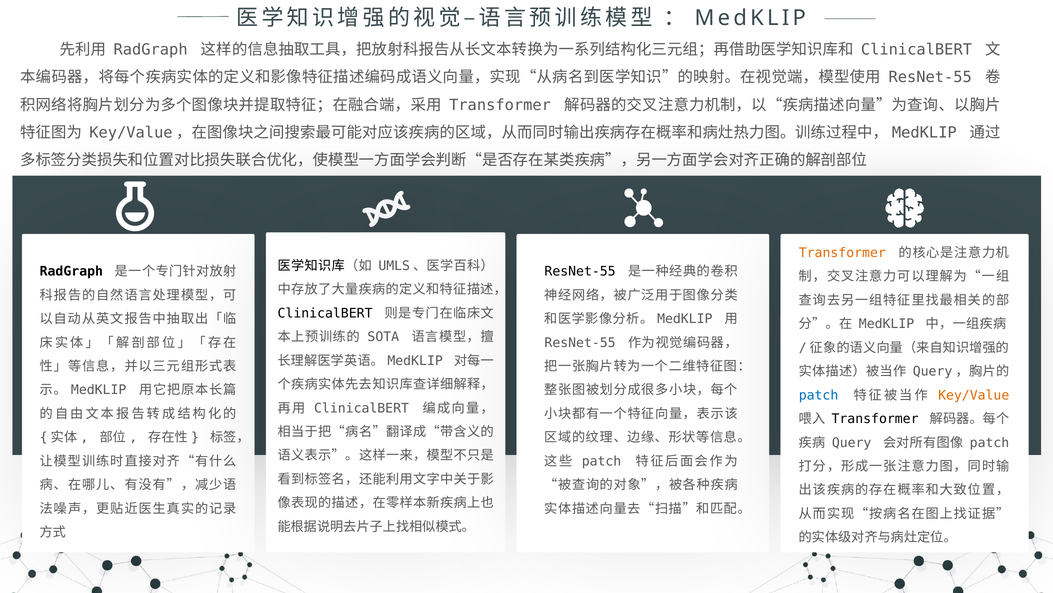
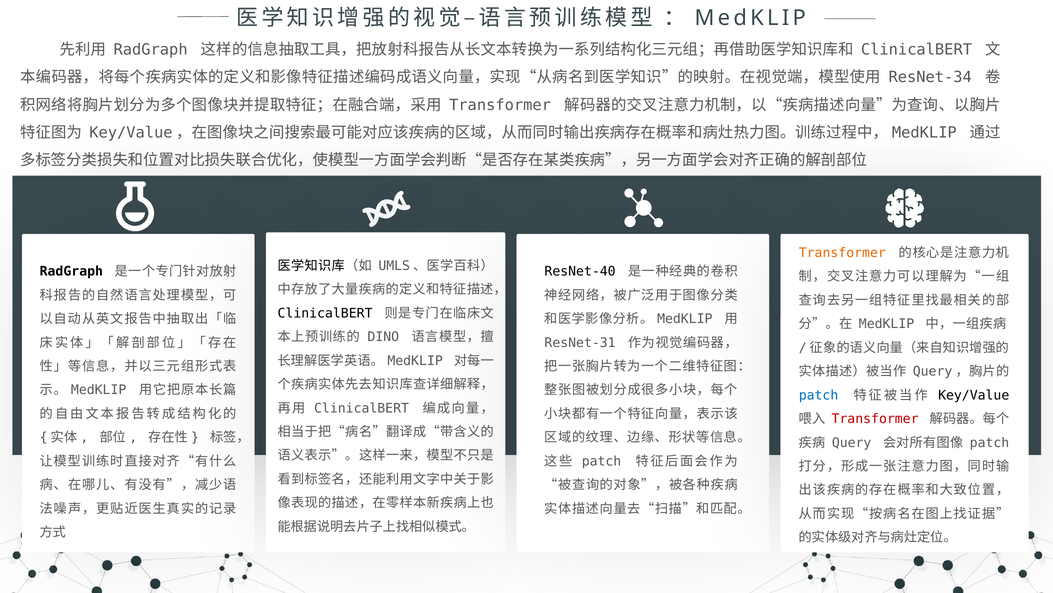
ResNet-55: ResNet-55 -> ResNet-34 (930, 77)
ResNet-55: ResNet-55 -> ResNet-40 (580, 271)
SOTA: SOTA -> DINO (383, 337)
ResNet-55: ResNet-55 -> ResNet-31 (580, 342)
Key/Value colour: orange -> black (974, 395)
Transformer colour: black -> red (875, 418)
